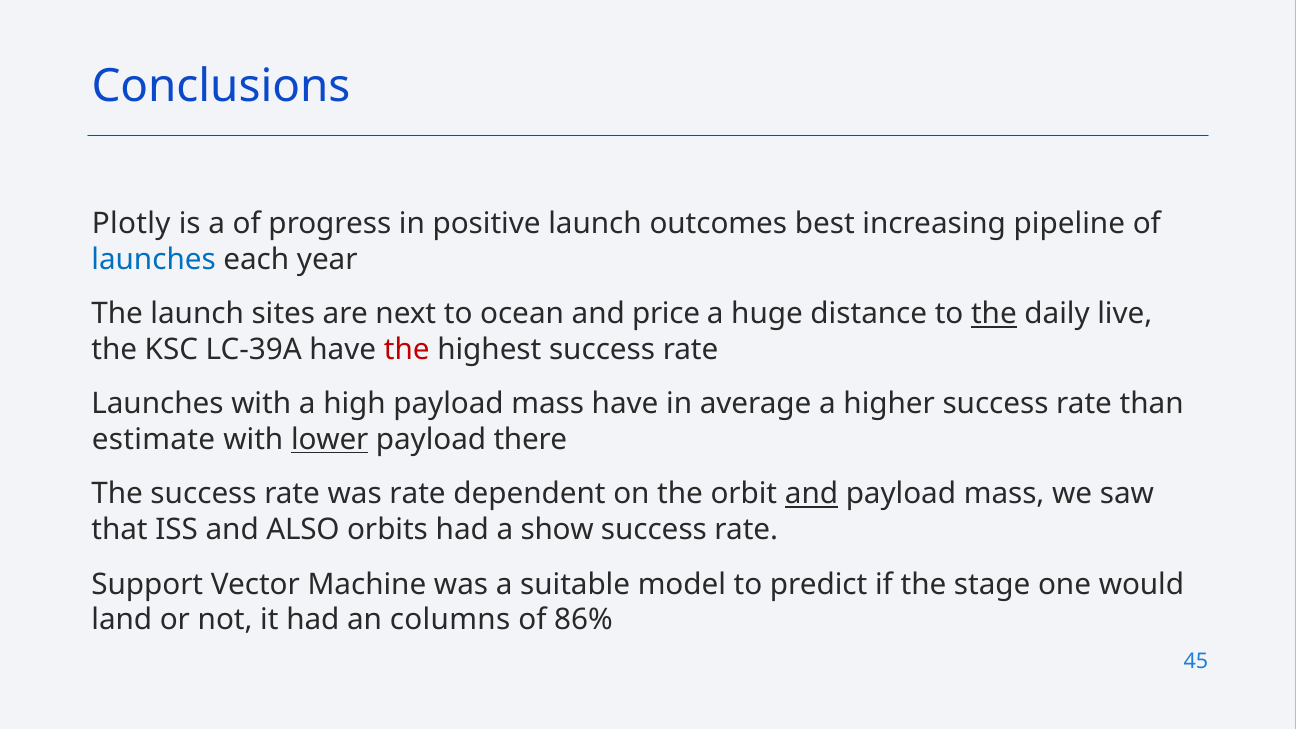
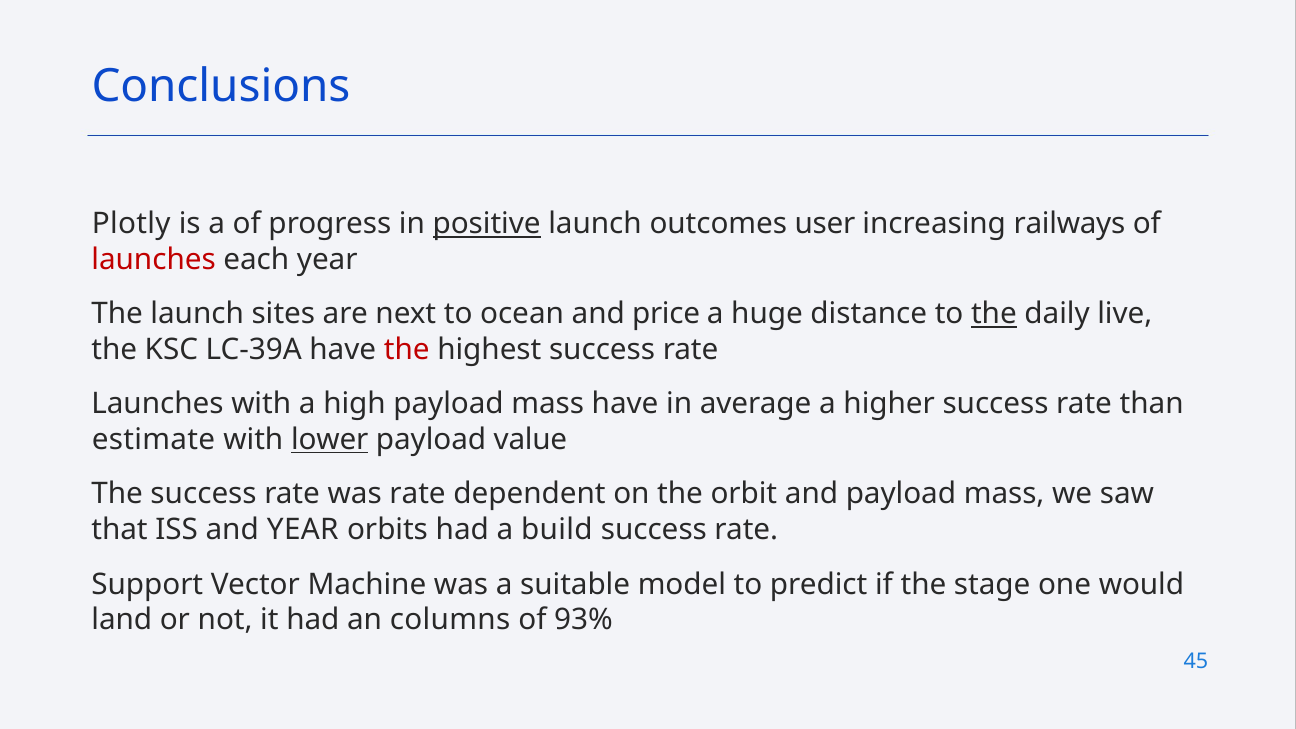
positive underline: none -> present (487, 224)
best: best -> user (825, 224)
pipeline: pipeline -> railways (1069, 224)
launches colour: blue -> red (154, 260)
there: there -> value (530, 440)
and underline: present -> none (812, 494)
and ALSO: ALSO -> YEAR (303, 530)
show: show -> build (557, 530)
86%: 86% -> 93% (583, 620)
